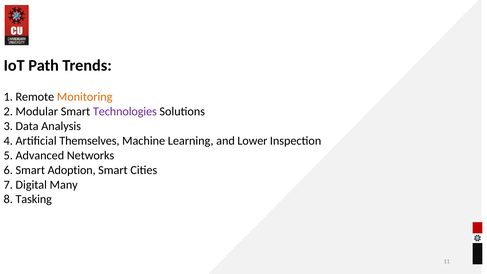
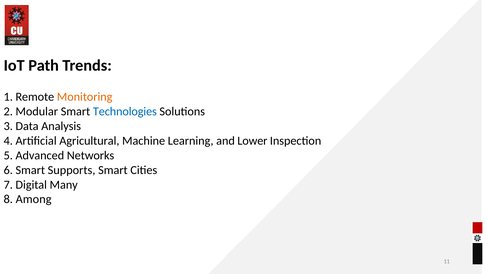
Technologies colour: purple -> blue (125, 112)
Themselves: Themselves -> Agricultural (89, 141)
Adoption: Adoption -> Supports (72, 170)
Tasking: Tasking -> Among (34, 199)
